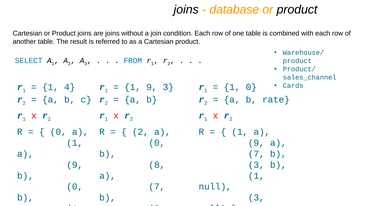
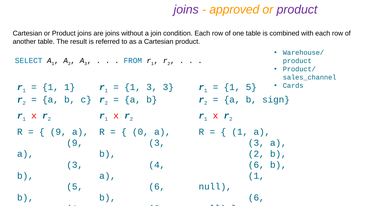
joins colour: black -> purple (186, 10)
database: database -> approved (234, 10)
product colour: black -> purple (297, 10)
1 4: 4 -> 1 (70, 87)
1 9: 9 -> 3 (152, 87)
1 0: 0 -> 5 (251, 87)
rate: rate -> sign (276, 99)
0: 0 -> 9 (58, 132)
2: 2 -> 0 (140, 132)
1: 1 -> 9 (75, 143)
0: 0 -> 3 (157, 143)
9: 9 -> 3 (256, 143)
7: 7 -> 2 (256, 154)
9: 9 -> 3 (75, 165)
8: 8 -> 4 (157, 165)
3: 3 -> 6 (256, 165)
0: 0 -> 5 (75, 187)
7: 7 -> 6 (157, 187)
3: 3 -> 6 (256, 198)
